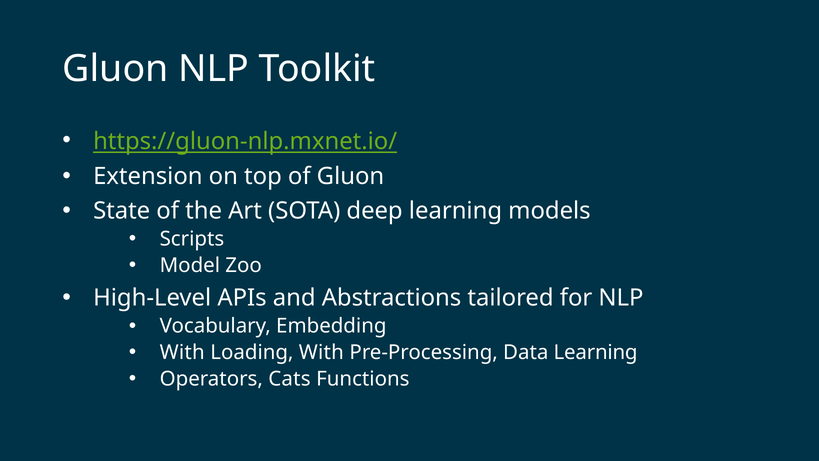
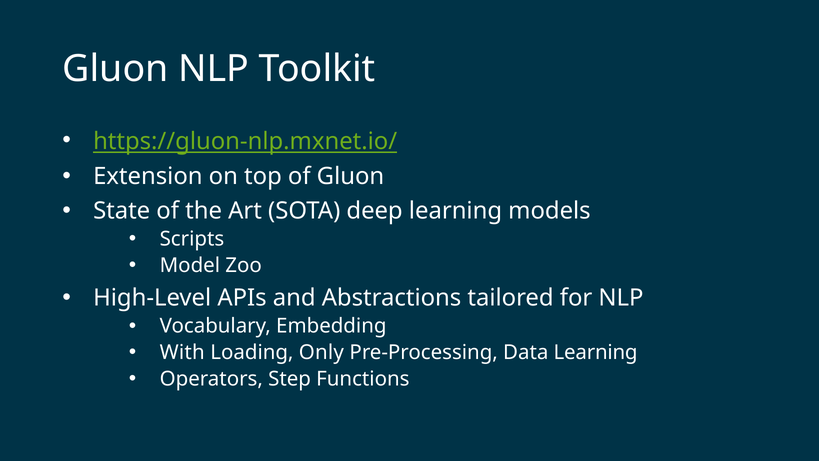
Loading With: With -> Only (321, 352)
Cats: Cats -> Step (290, 379)
